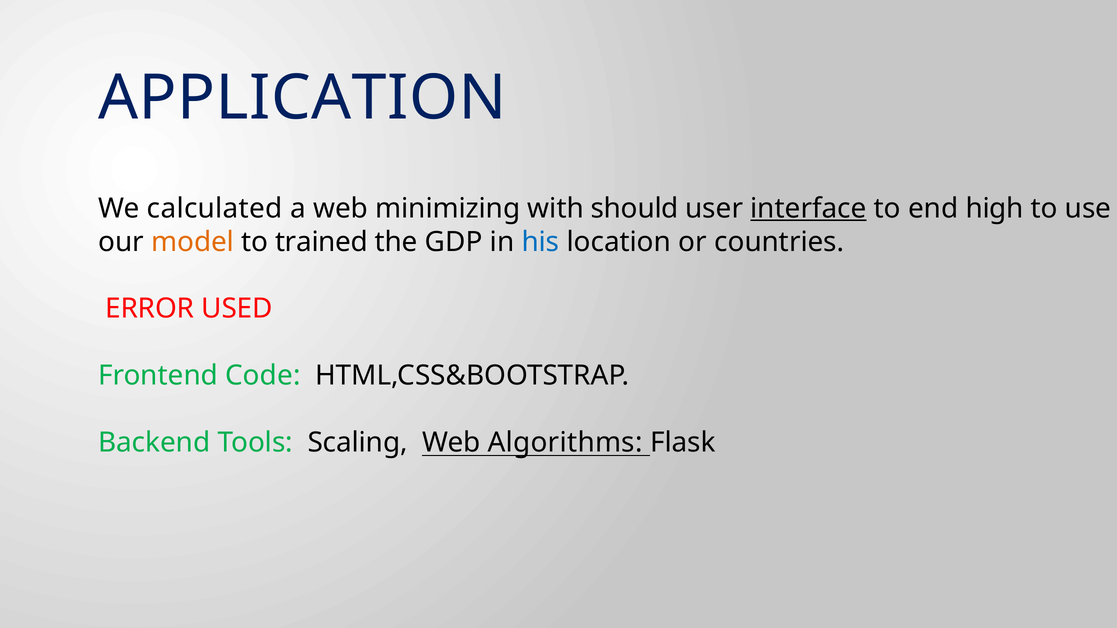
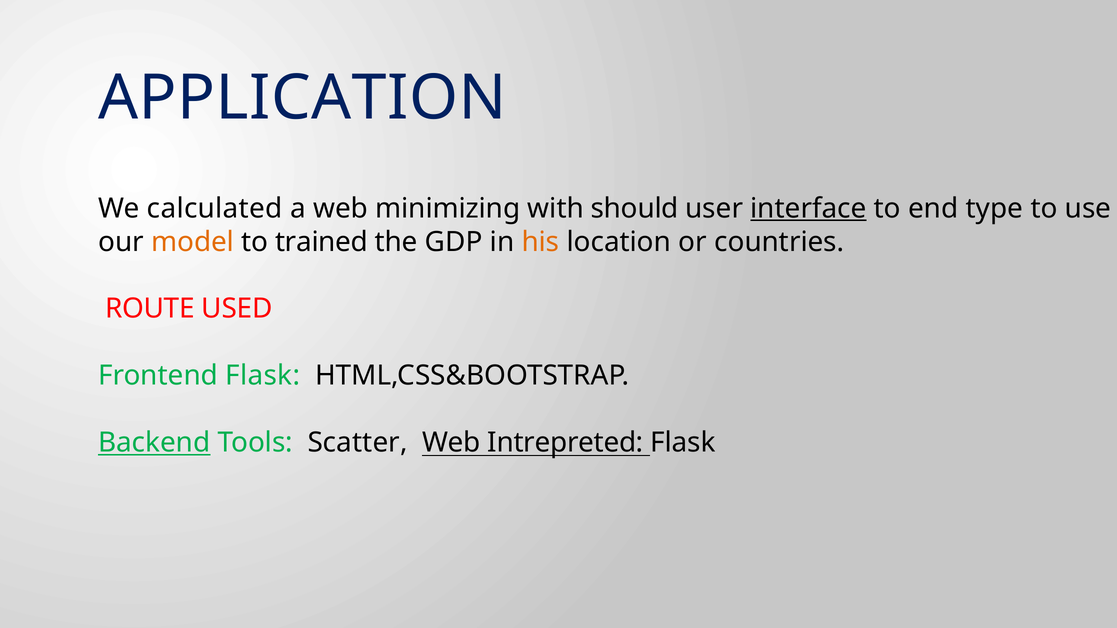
high: high -> type (994, 208)
his colour: blue -> orange (540, 242)
ERROR: ERROR -> ROUTE (150, 309)
Frontend Code: Code -> Flask (263, 376)
Backend underline: none -> present (154, 443)
Scaling: Scaling -> Scatter (358, 443)
Algorithms: Algorithms -> Intrepreted (565, 443)
